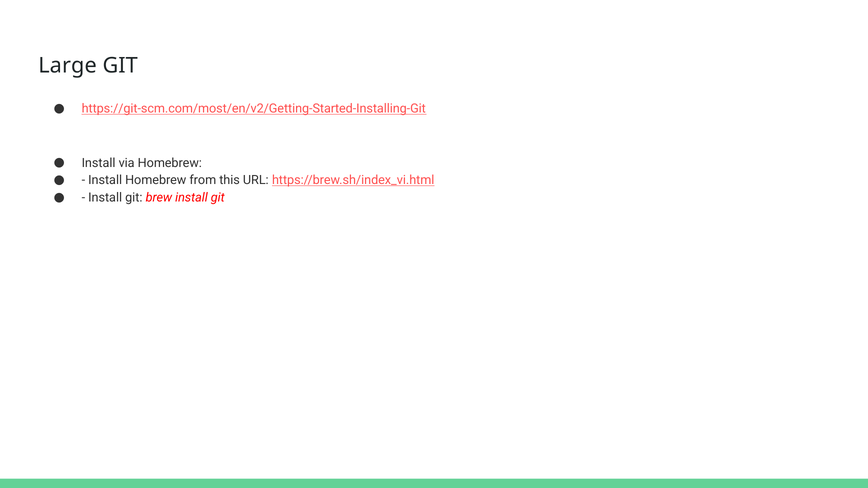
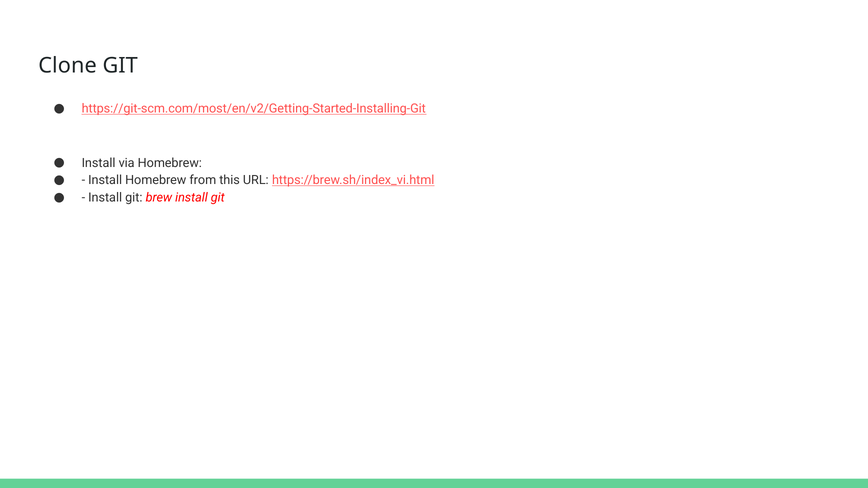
Large: Large -> Clone (68, 65)
